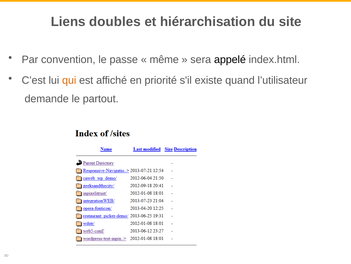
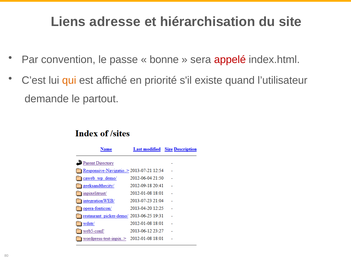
doubles: doubles -> adresse (115, 22)
même: même -> bonne (164, 59)
appelé colour: black -> red (230, 59)
